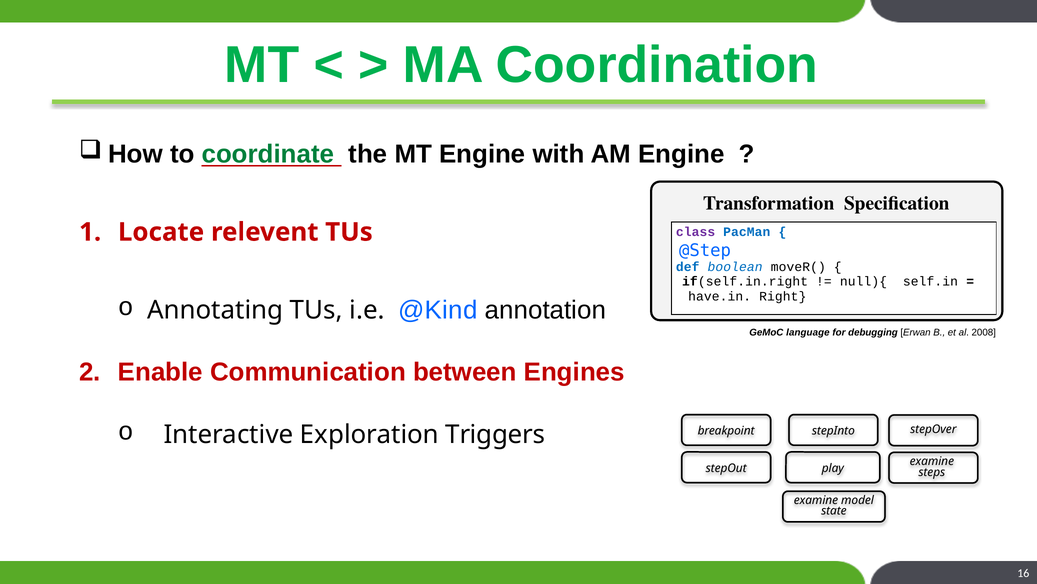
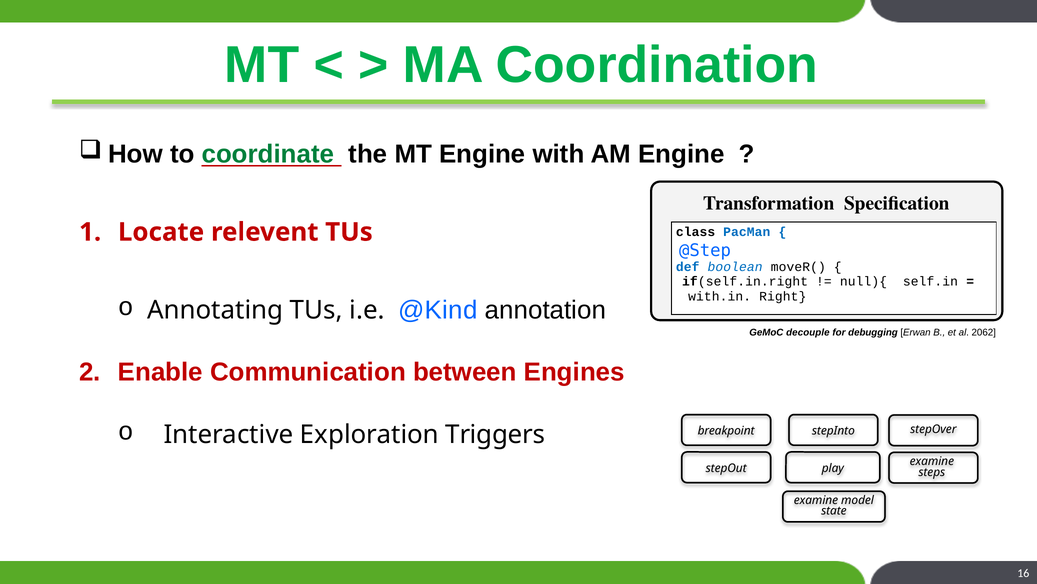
class colour: purple -> black (696, 231)
have.in: have.in -> with.in (720, 296)
language: language -> decouple (808, 332)
2008: 2008 -> 2062 (984, 332)
